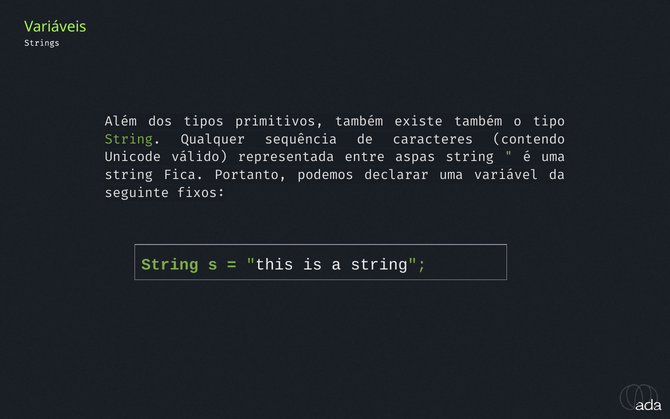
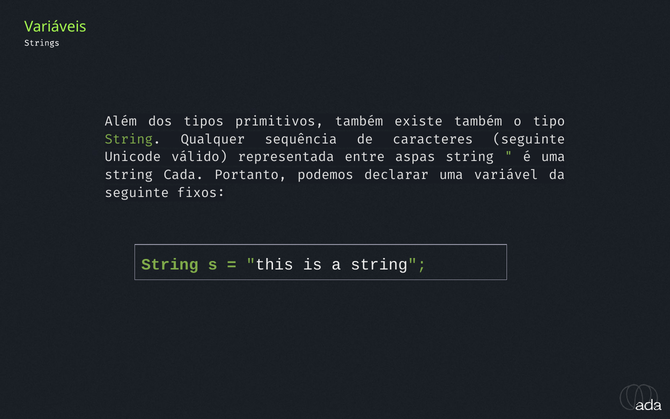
caracteres contendo: contendo -> seguinte (529, 139)
Fica: Fica -> Cada (184, 175)
